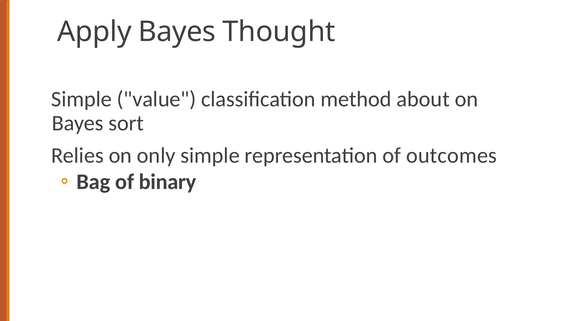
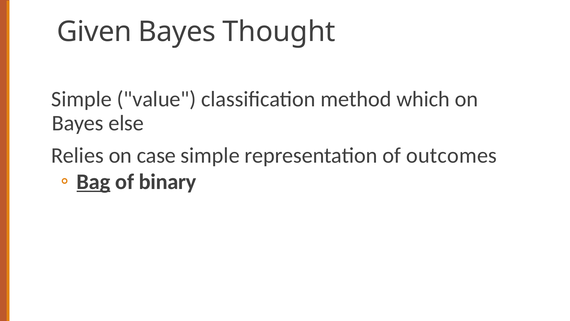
Apply: Apply -> Given (94, 32)
about: about -> which (423, 99)
sort: sort -> else (126, 123)
only: only -> case (156, 155)
Bag underline: none -> present (93, 182)
